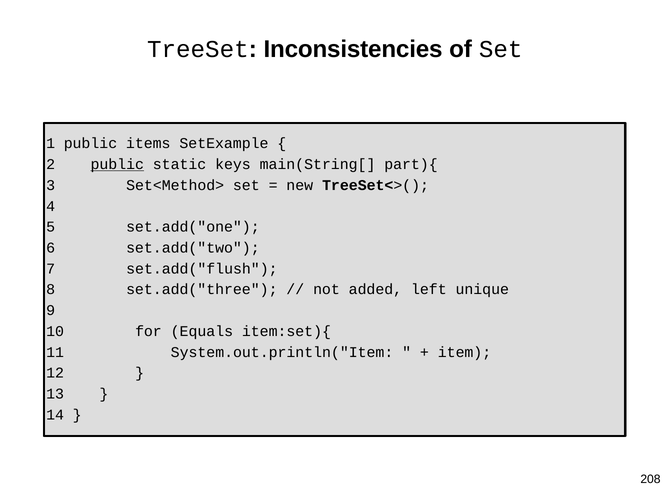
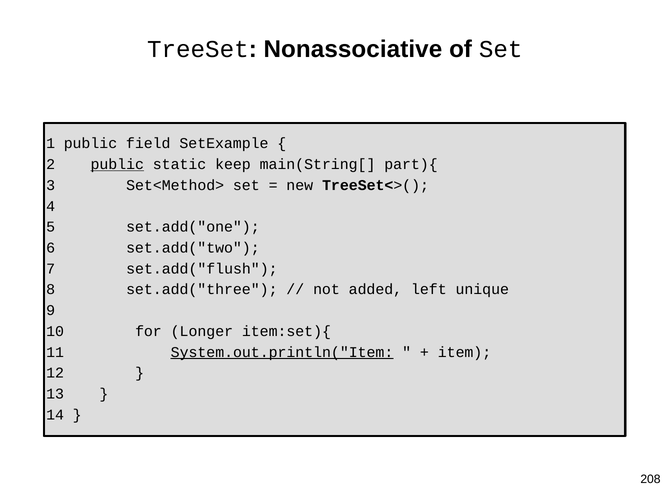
Inconsistencies: Inconsistencies -> Nonassociative (353, 49)
items: items -> field (148, 143)
keys: keys -> keep (233, 164)
Equals: Equals -> Longer (202, 331)
System.out.println("Item underline: none -> present (282, 352)
